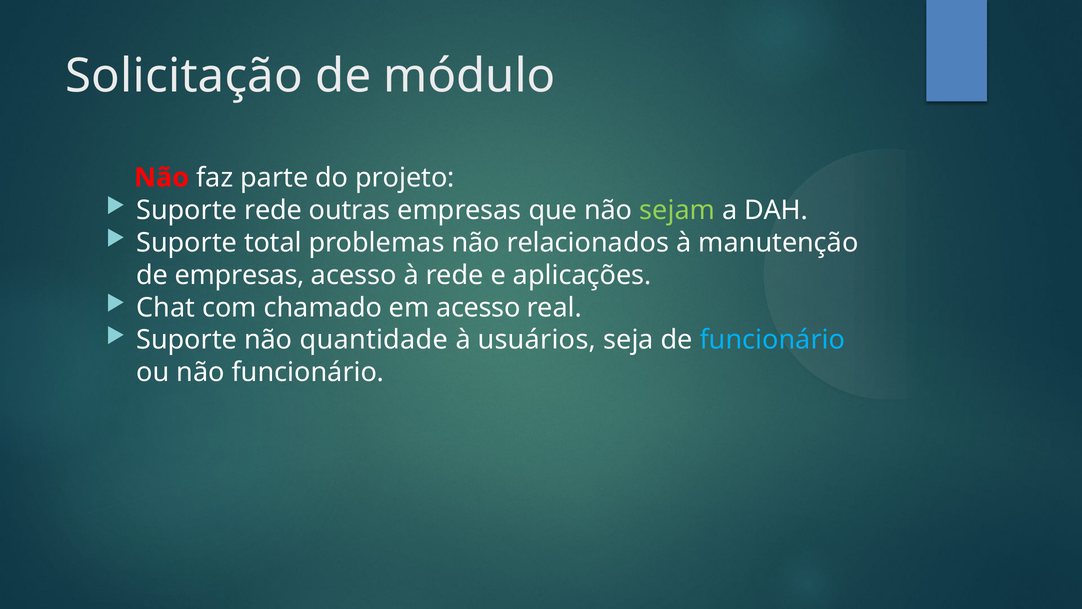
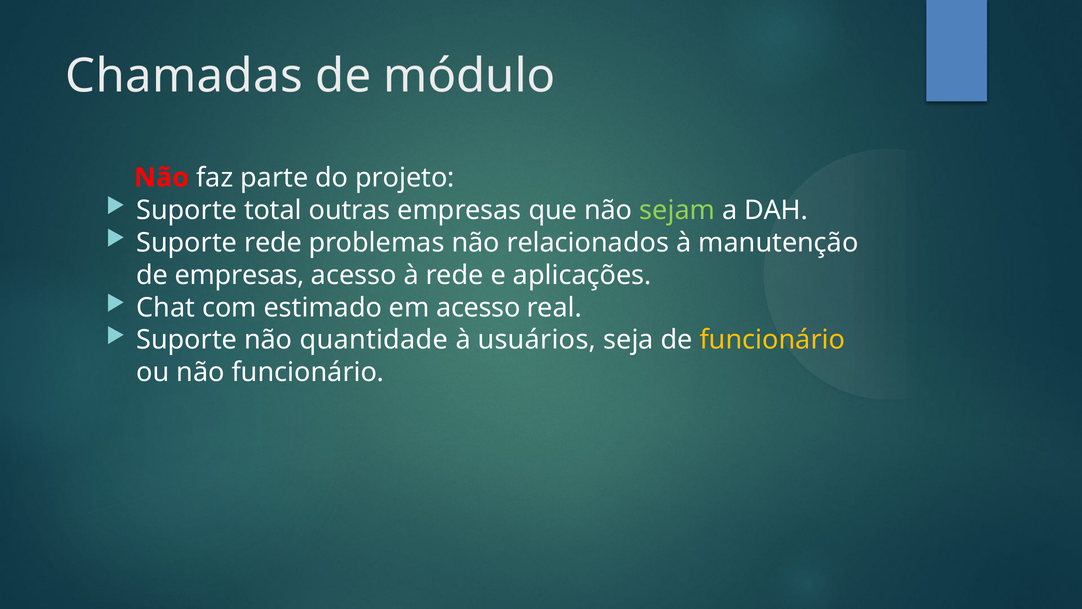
Solicitação: Solicitação -> Chamadas (184, 76)
Suporte rede: rede -> total (273, 210)
Suporte total: total -> rede (273, 242)
chamado: chamado -> estimado (323, 307)
funcionário colour: light blue -> yellow (772, 340)
